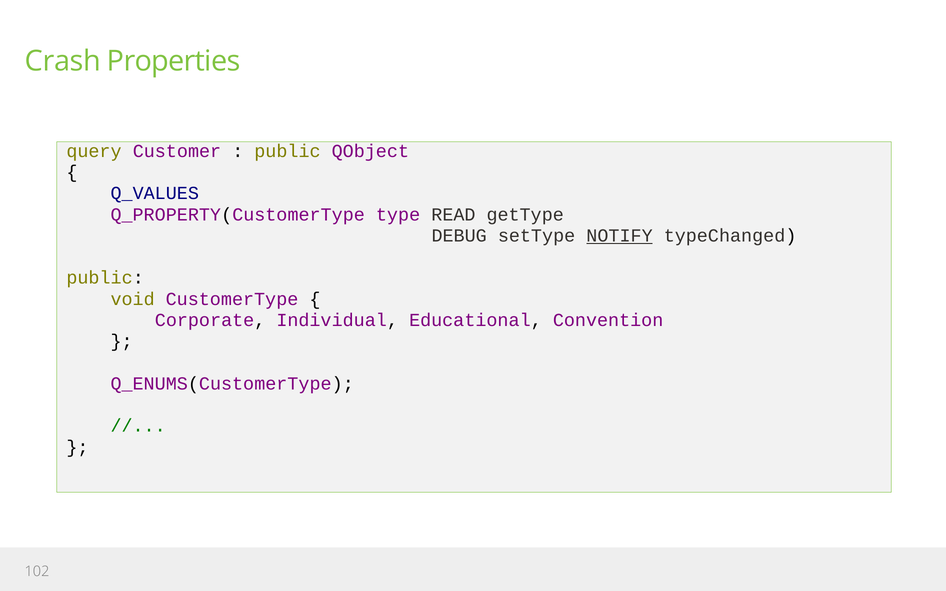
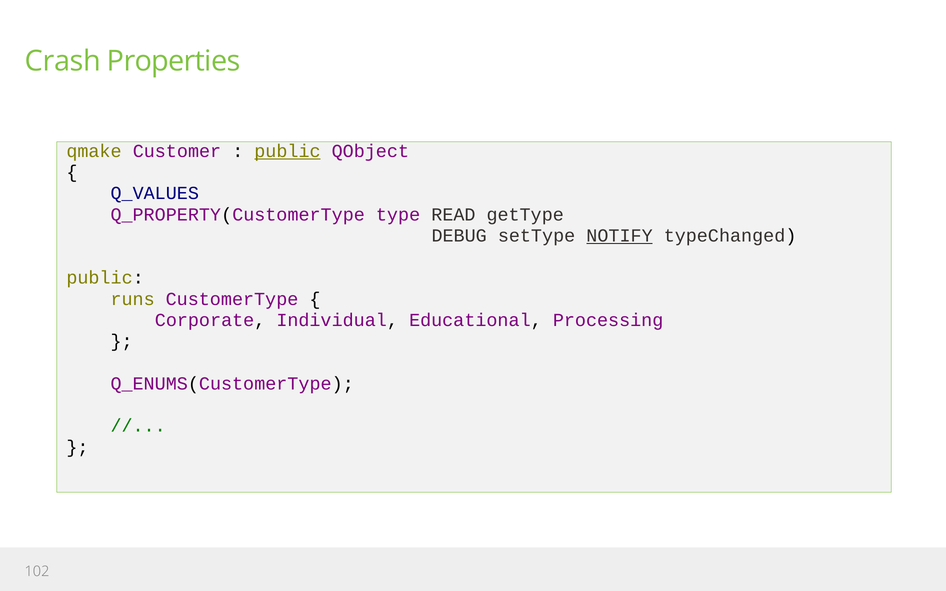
query: query -> qmake (94, 151)
public underline: none -> present (287, 151)
void: void -> runs (133, 299)
Convention: Convention -> Processing (608, 320)
